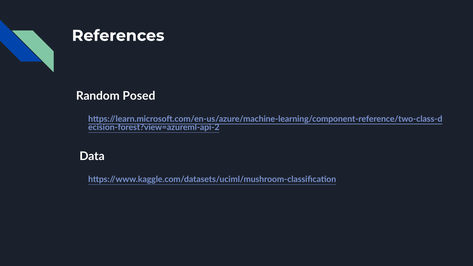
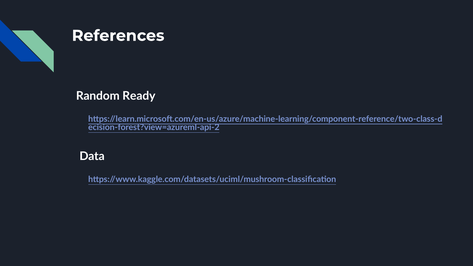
Posed: Posed -> Ready (139, 96)
